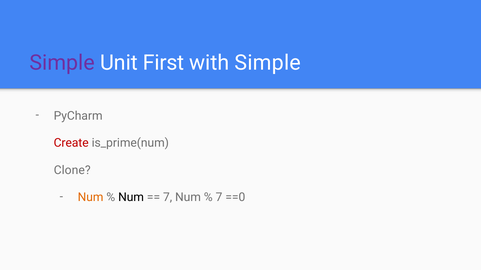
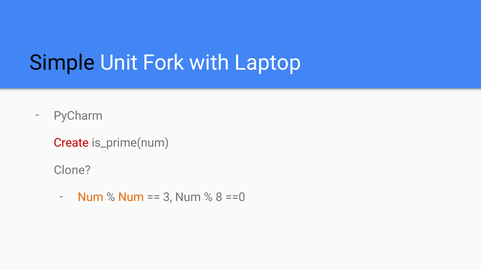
Simple colour: purple -> black (62, 63)
First: First -> Fork (163, 63)
with Simple: Simple -> Laptop (268, 63)
Num colour: black -> orange (131, 198)
7: 7 -> 3 (168, 198)
7: 7 -> 8 (219, 198)
